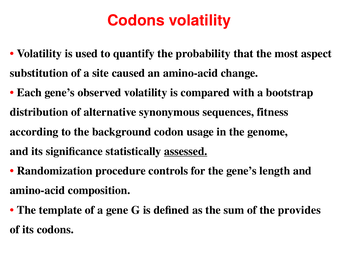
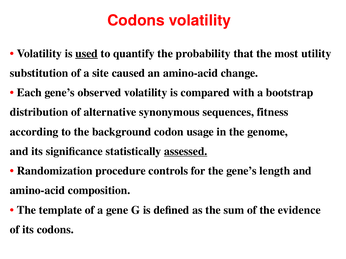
used underline: none -> present (87, 54)
aspect: aspect -> utility (316, 54)
provides: provides -> evidence (299, 210)
